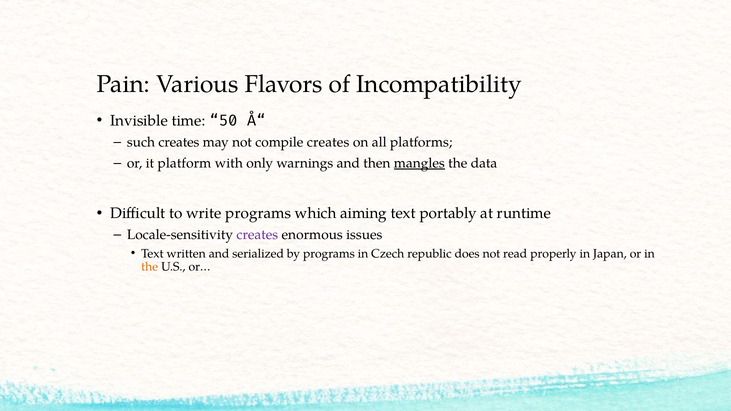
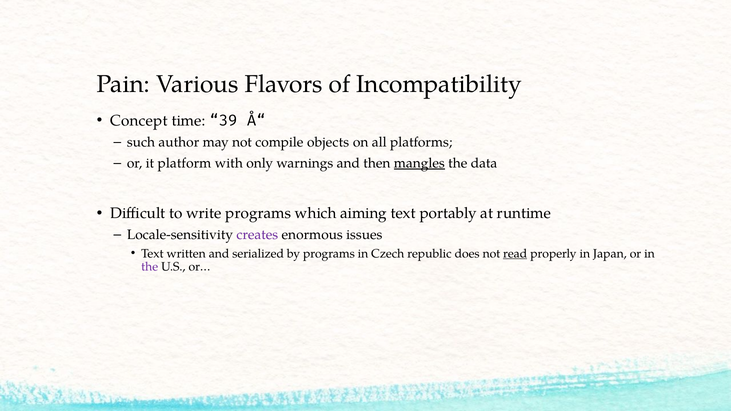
Invisible: Invisible -> Concept (139, 121)
50: 50 -> 39 (223, 121)
such creates: creates -> author (179, 142)
compile creates: creates -> objects (328, 142)
read underline: none -> present (515, 254)
the colour: orange -> purple (150, 267)
